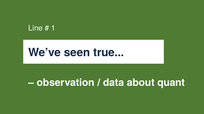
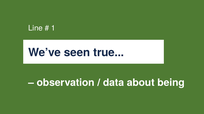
quant: quant -> being (171, 83)
